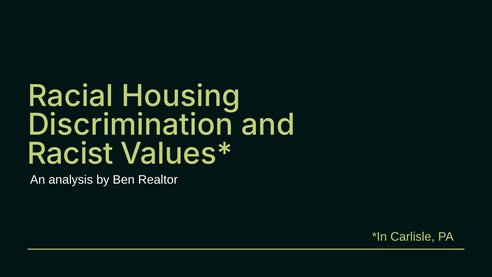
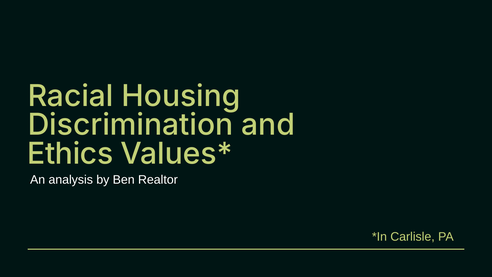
Racist: Racist -> Ethics (70, 154)
